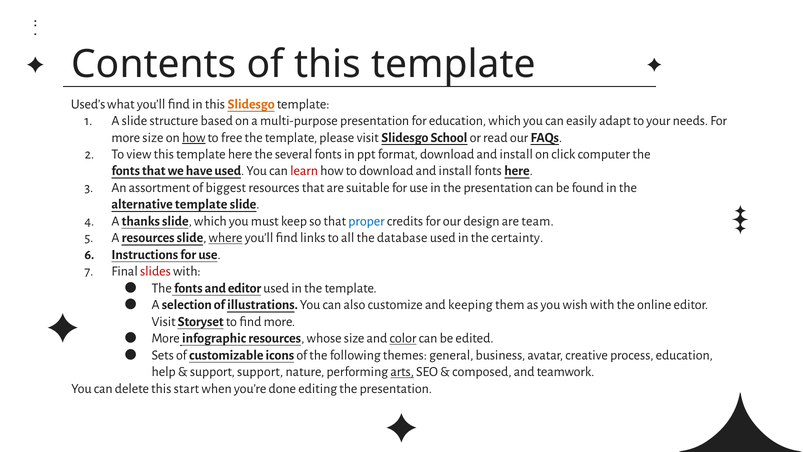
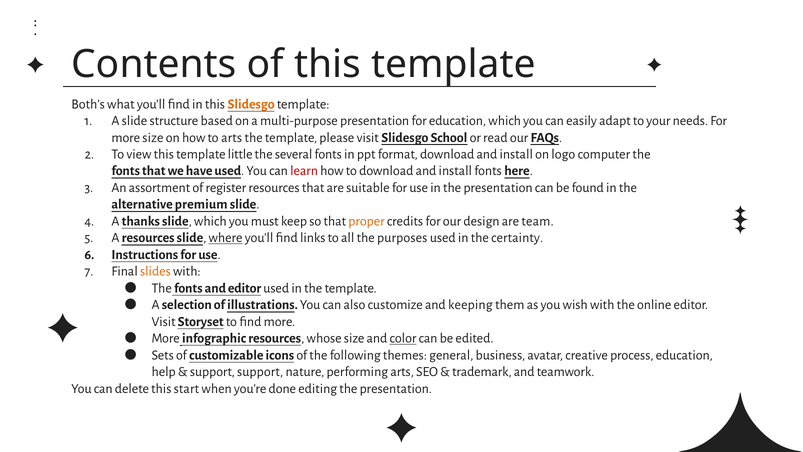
Used’s: Used’s -> Both’s (88, 104)
how underline: present -> none (194, 137)
to free: free -> arts (232, 137)
template here: here -> little (240, 154)
click: click -> logo (563, 154)
biggest: biggest -> register (226, 187)
alternative template: template -> premium (201, 204)
proper colour: blue -> orange (367, 221)
database: database -> purposes (402, 238)
slides colour: red -> orange (155, 271)
arts underline: present -> none (402, 371)
composed: composed -> trademark (482, 371)
